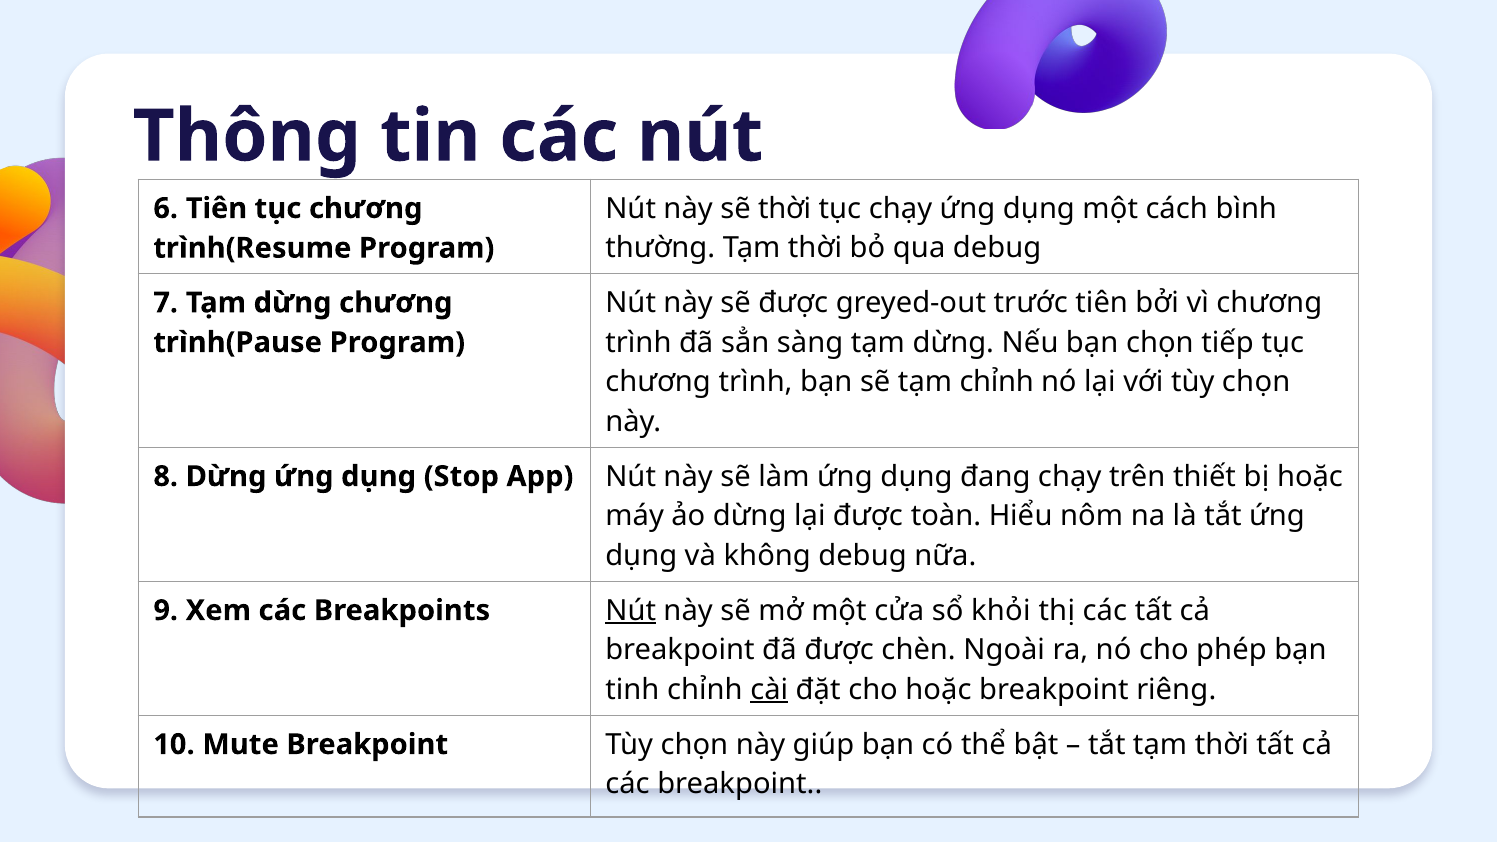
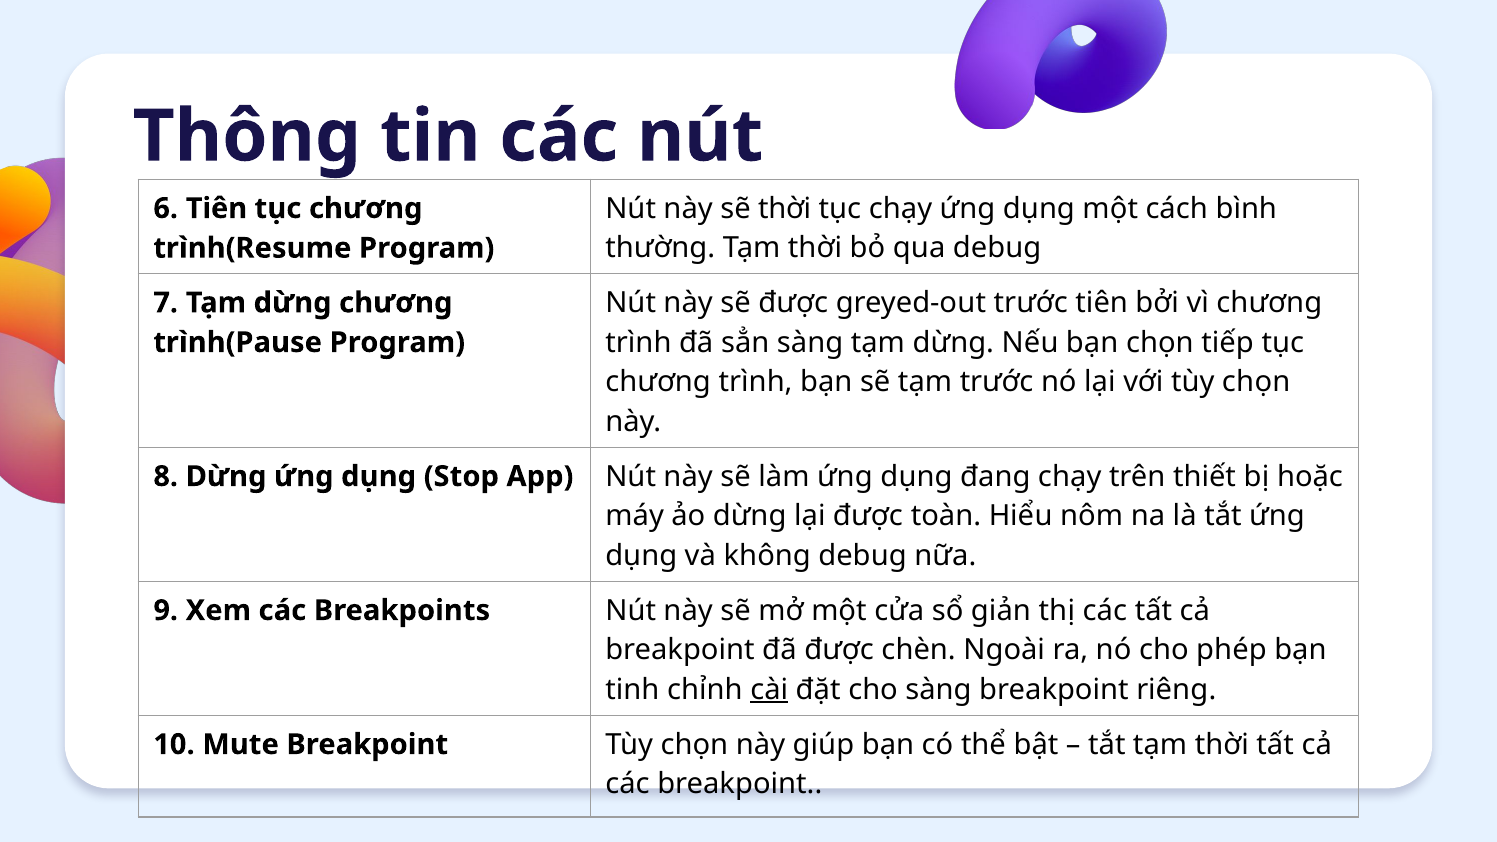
tạm chỉnh: chỉnh -> trước (997, 382)
Nút underline: present -> none (631, 611)
khỏi: khỏi -> giản (1001, 611)
cho hoặc: hoặc -> sàng (939, 690)
